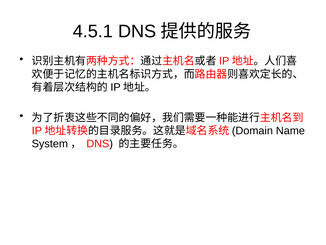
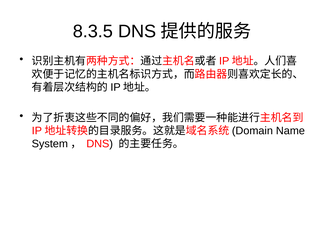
4.5.1: 4.5.1 -> 8.3.5 (93, 31)
